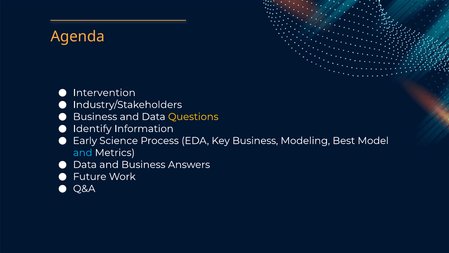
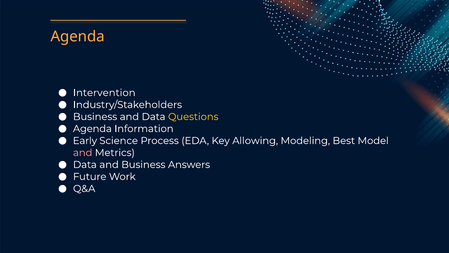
Identify: Identify -> Agenda (92, 129)
Key Business: Business -> Allowing (255, 140)
and colour: light blue -> pink (83, 152)
